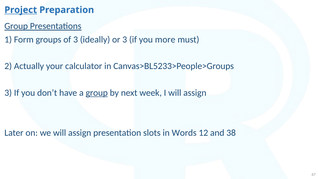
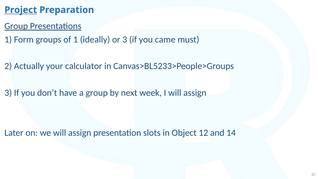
of 3: 3 -> 1 (76, 39)
more: more -> came (165, 39)
group underline: present -> none (97, 93)
Words: Words -> Object (184, 133)
38: 38 -> 14 (231, 133)
